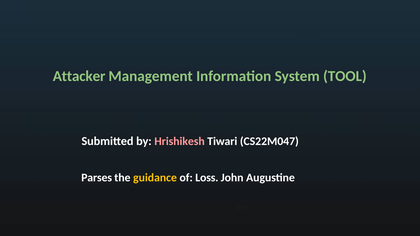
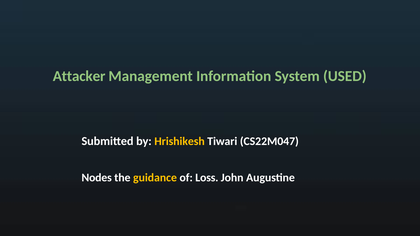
TOOL: TOOL -> USED (345, 76)
Hrishikesh colour: pink -> yellow (180, 142)
Parses: Parses -> Nodes (97, 178)
